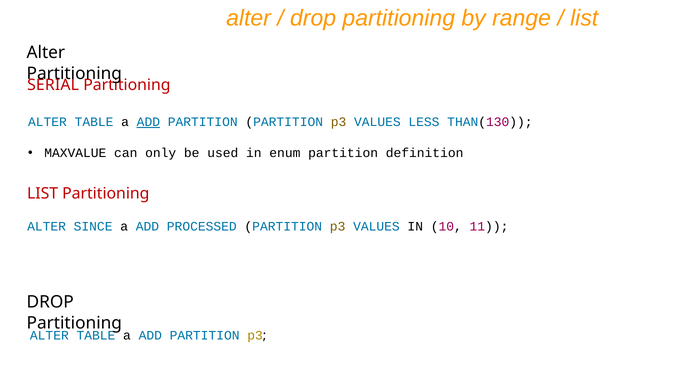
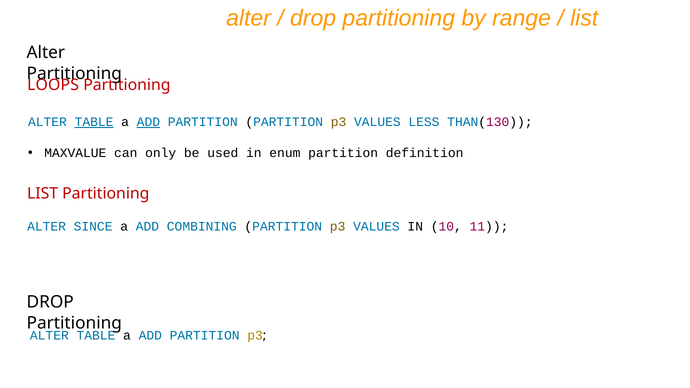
SERIAL: SERIAL -> LOOPS (53, 85)
TABLE underline: none -> present (94, 122)
PROCESSED: PROCESSED -> COMBINING (202, 227)
